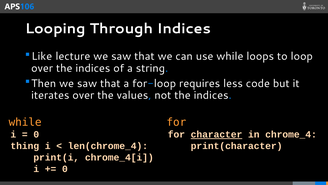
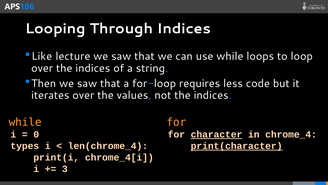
thing: thing -> types (25, 146)
print(character underline: none -> present (237, 146)
0: 0 -> 3 (65, 169)
